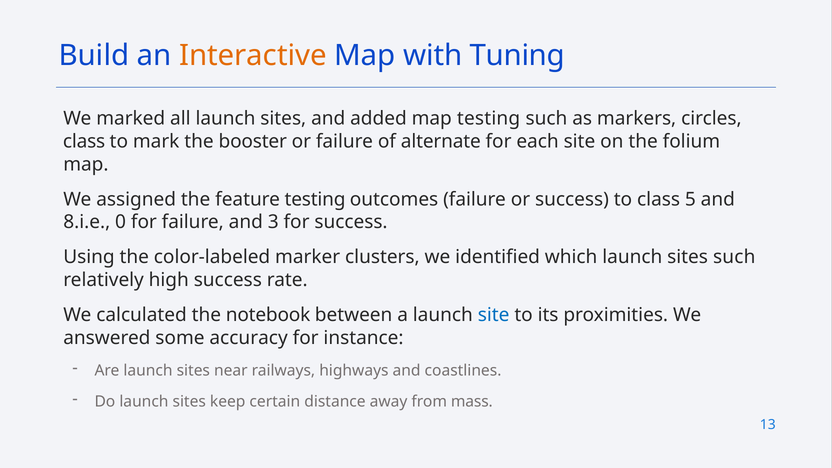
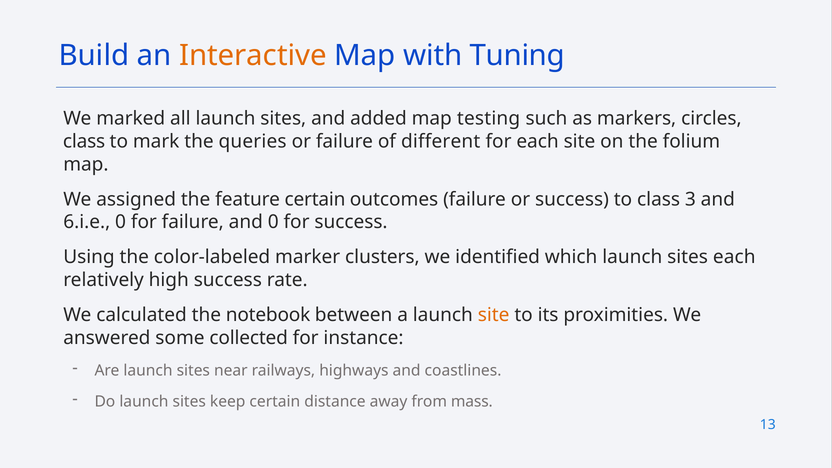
booster: booster -> queries (253, 142)
alternate: alternate -> different (441, 142)
feature testing: testing -> certain (315, 199)
5: 5 -> 3 (690, 199)
8.i.e: 8.i.e -> 6.i.e (87, 222)
and 3: 3 -> 0 (273, 222)
sites such: such -> each (734, 257)
site colour: blue -> orange (494, 315)
accuracy: accuracy -> collected (249, 338)
